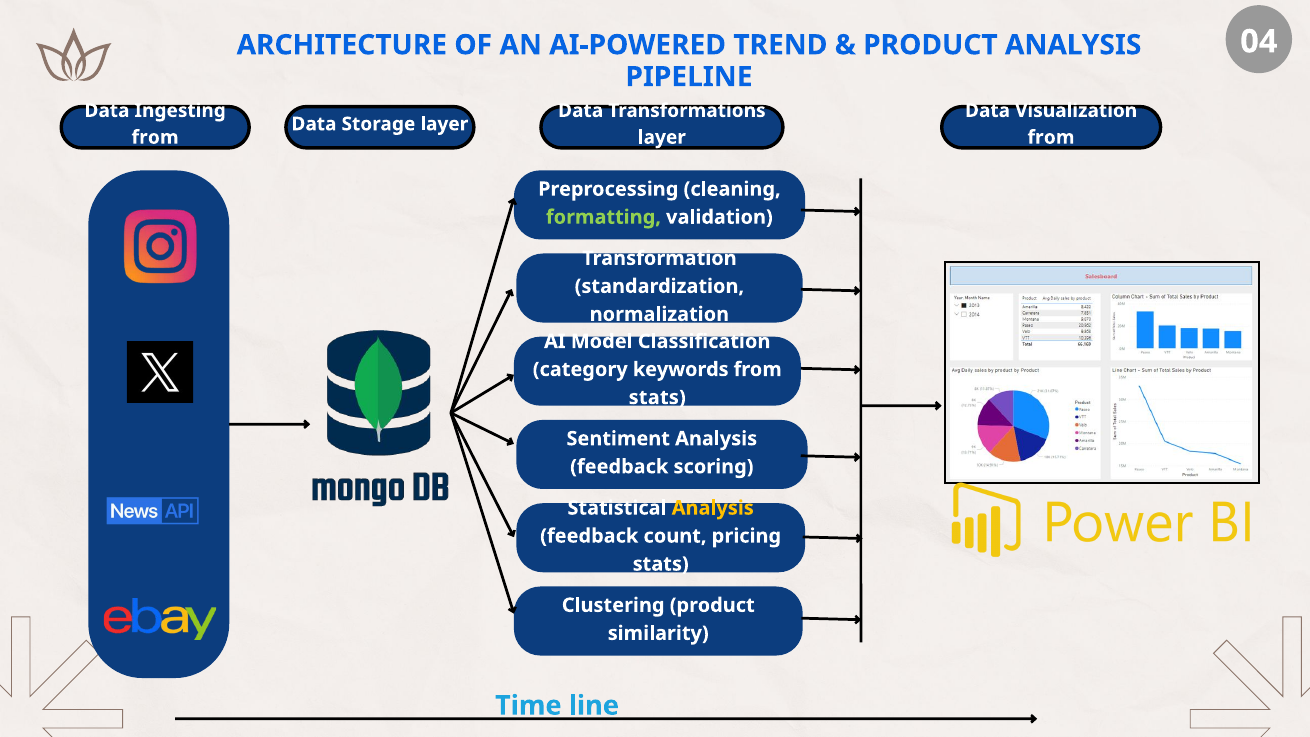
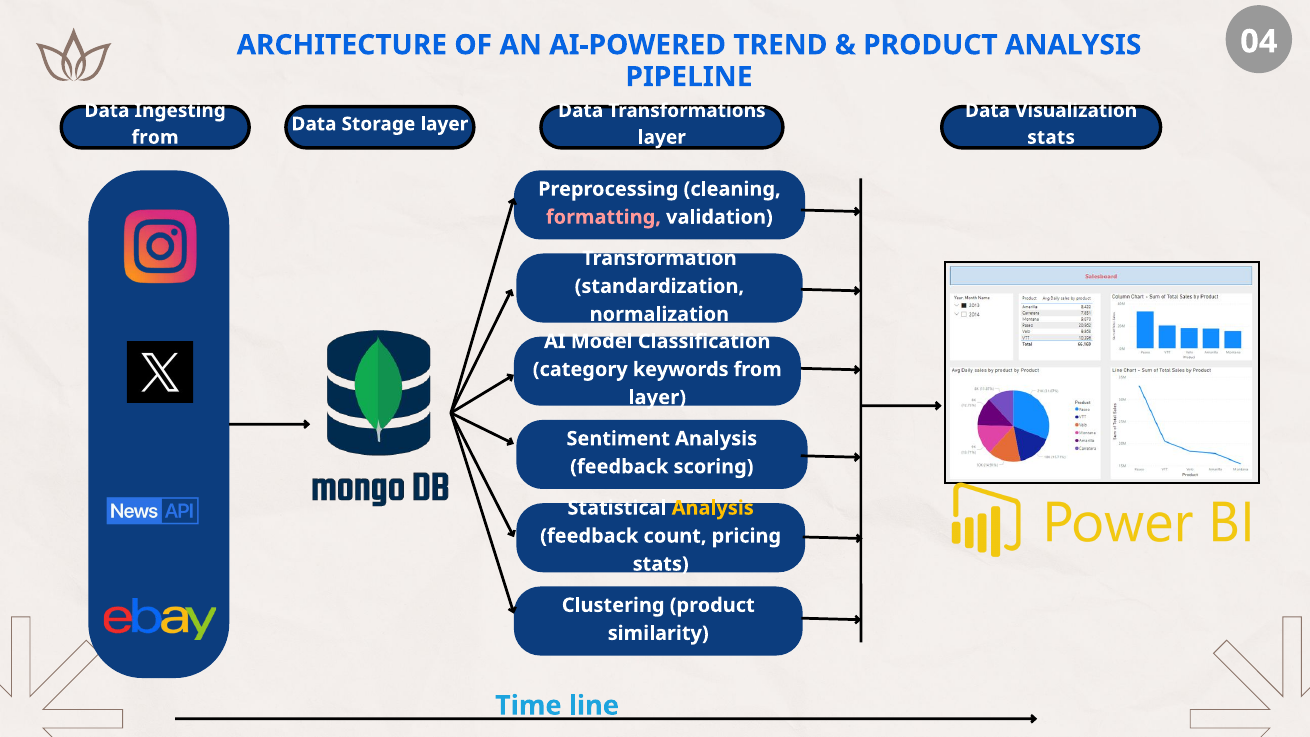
from: from -> stats (1051, 137)
formatting colour: light green -> pink (603, 217)
stats: stats -> layer (657, 397)
